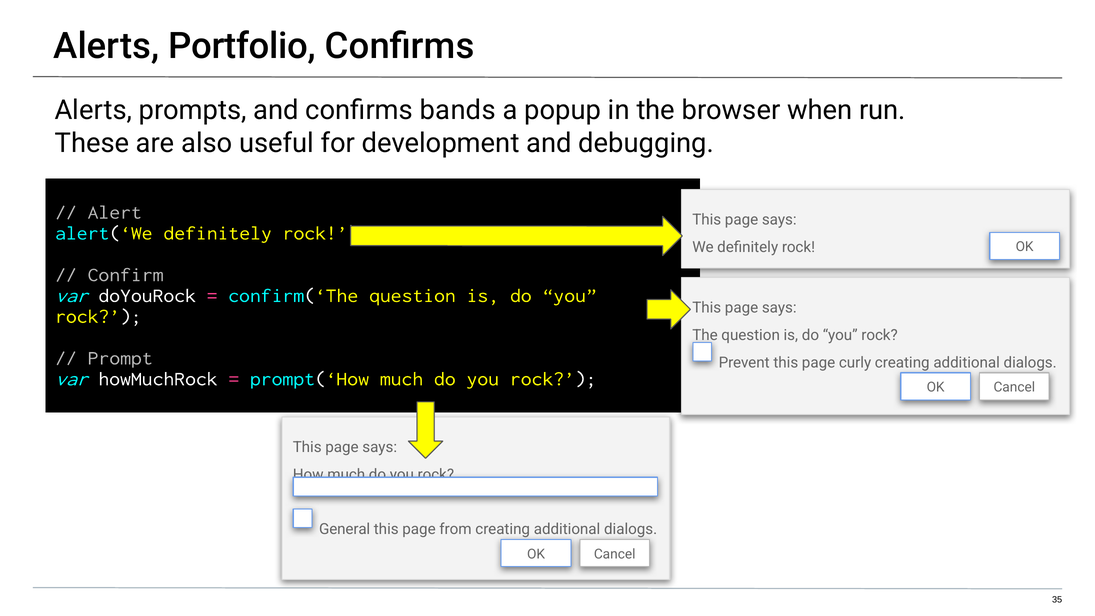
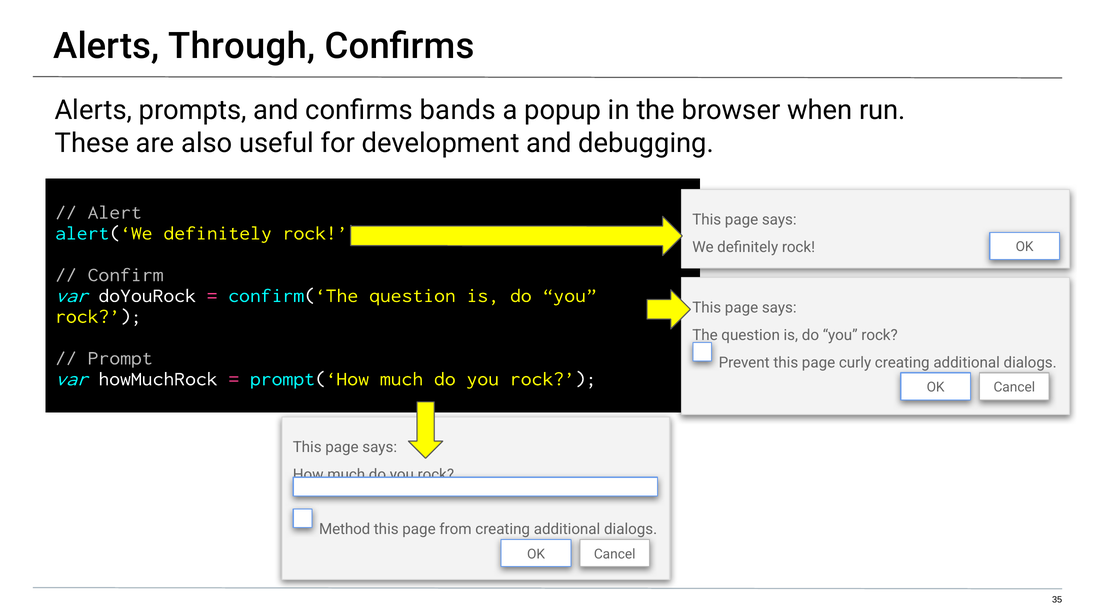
Portfolio: Portfolio -> Through (242, 46)
General: General -> Method (345, 529)
